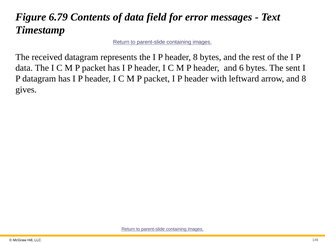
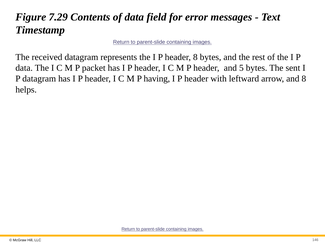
6.79: 6.79 -> 7.29 (58, 17)
6: 6 -> 5 (241, 68)
packet: packet -> having (157, 79)
gives: gives -> helps (26, 90)
